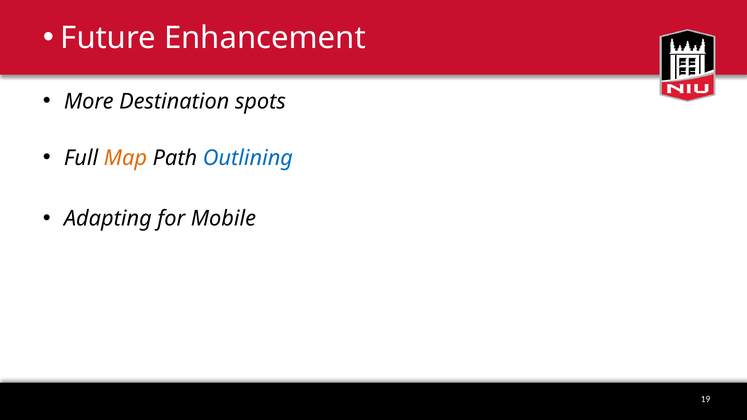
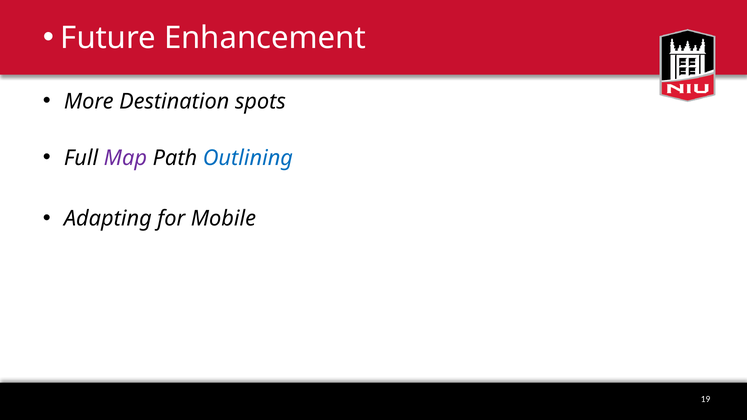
Map colour: orange -> purple (125, 158)
